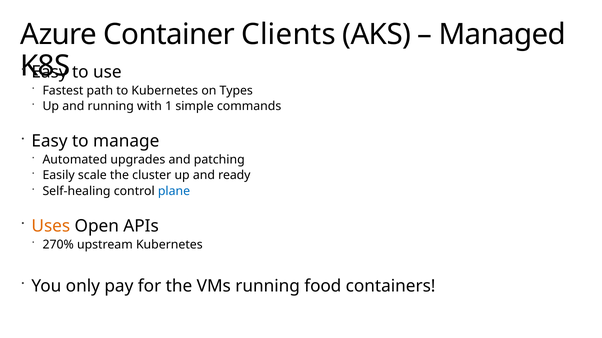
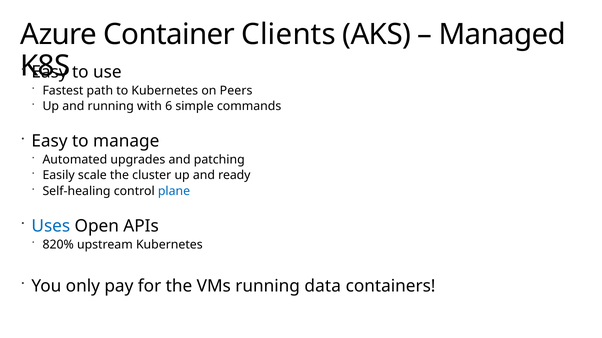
Types: Types -> Peers (236, 91)
1: 1 -> 6 (169, 106)
Uses colour: orange -> blue (51, 227)
270%: 270% -> 820% (58, 245)
food: food -> data (323, 286)
